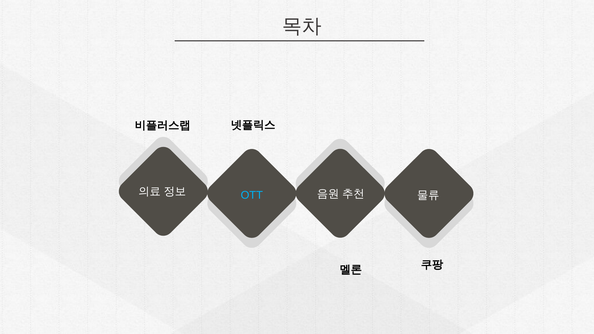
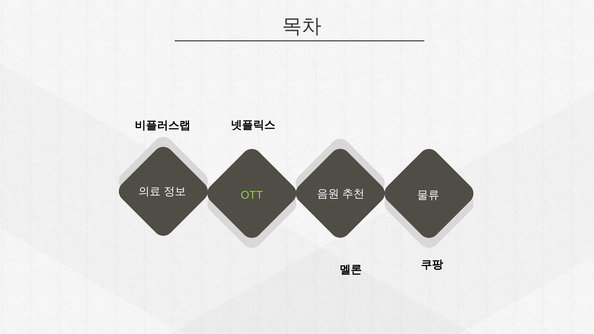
OTT colour: light blue -> light green (252, 195)
